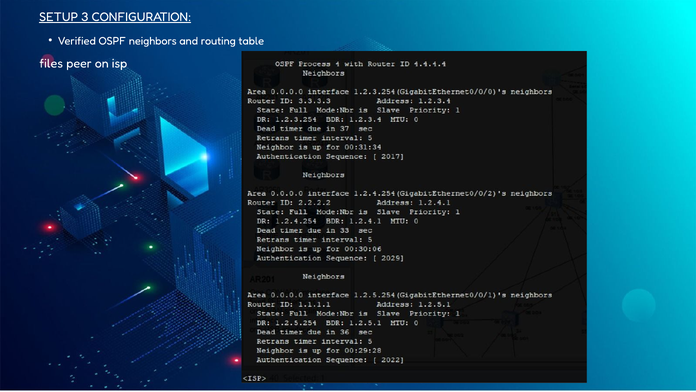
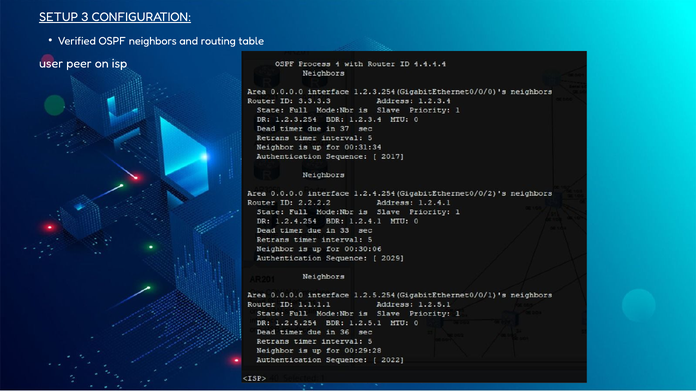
files: files -> user (51, 63)
